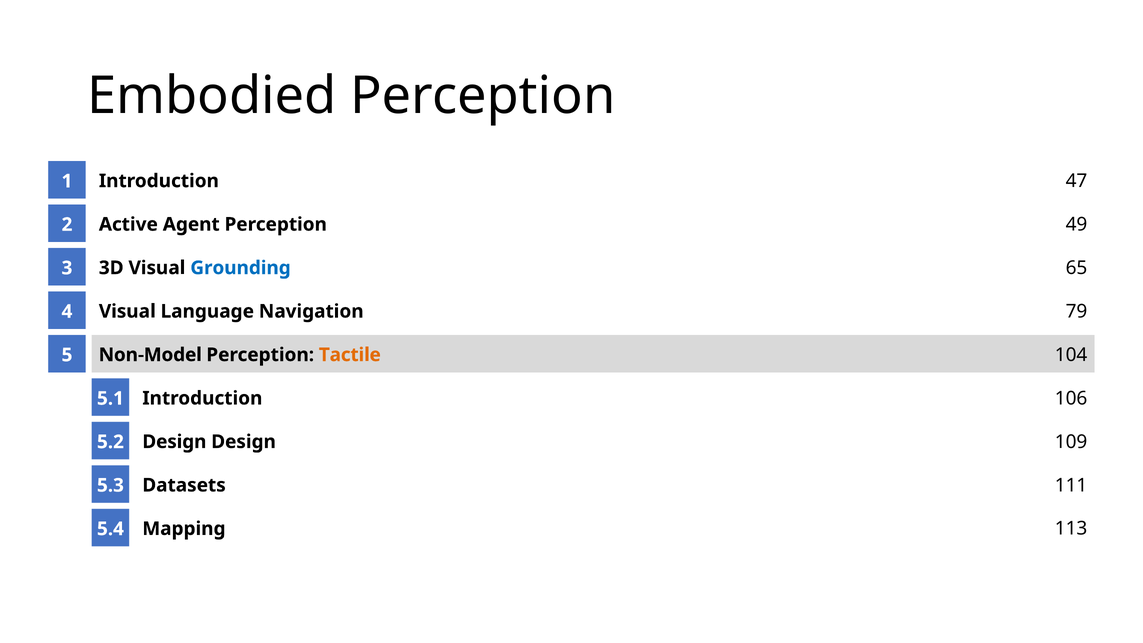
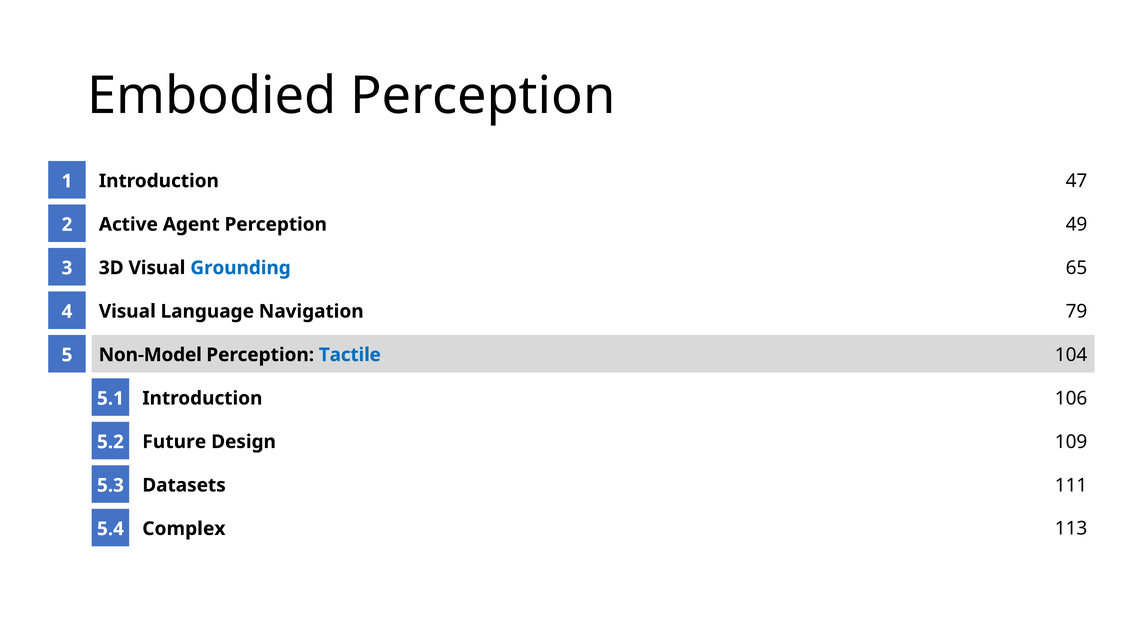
Tactile colour: orange -> blue (350, 355)
Design: Design -> Future (174, 442)
Mapping: Mapping -> Complex (184, 529)
